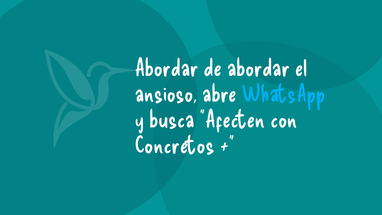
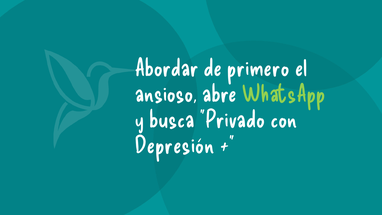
de abordar: abordar -> primero (258, 68)
WhatsApp colour: light blue -> light green (284, 94)
Afecten: Afecten -> Privado (233, 120)
Concretos: Concretos -> Depresión (175, 145)
